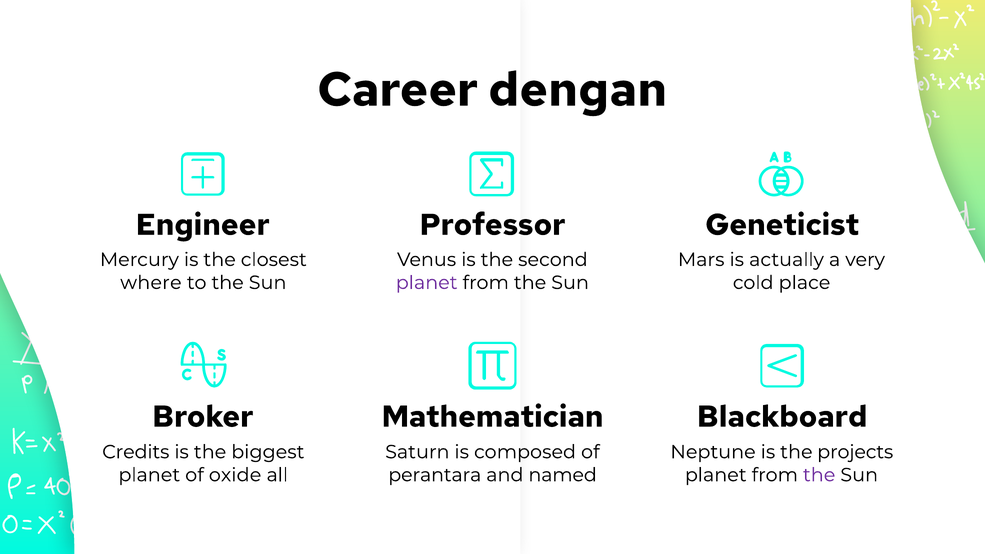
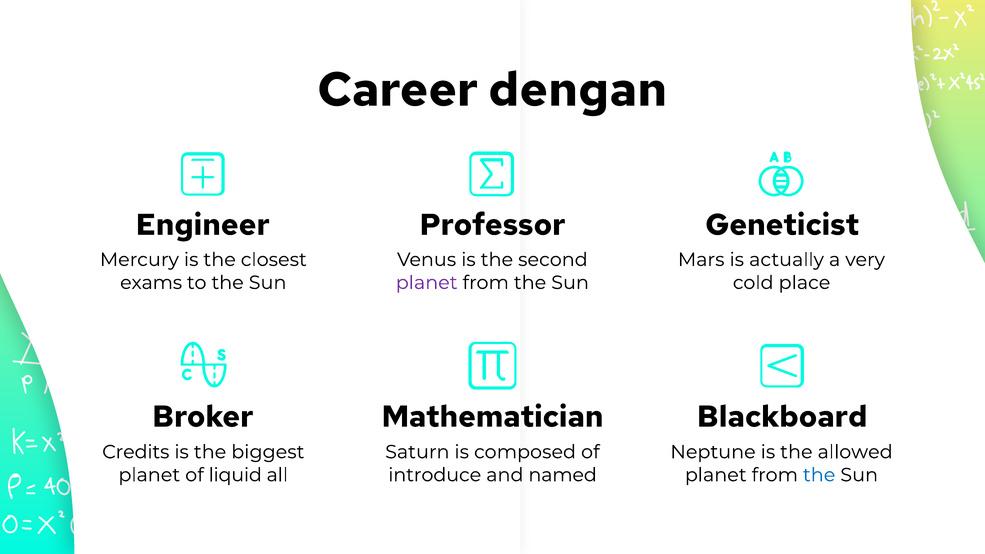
where: where -> exams (151, 283)
projects: projects -> allowed (855, 452)
oxide: oxide -> liquid (235, 475)
perantara: perantara -> introduce (435, 475)
the colour: purple -> blue (819, 475)
